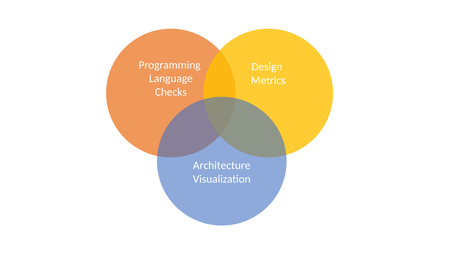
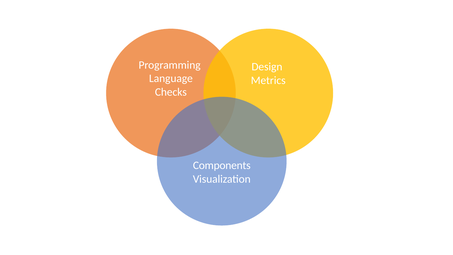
Architecture: Architecture -> Components (222, 165)
